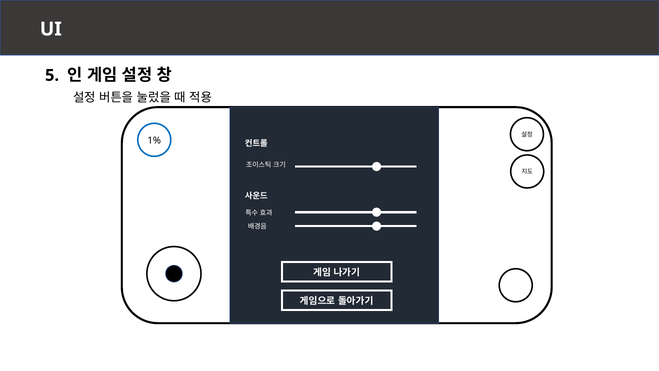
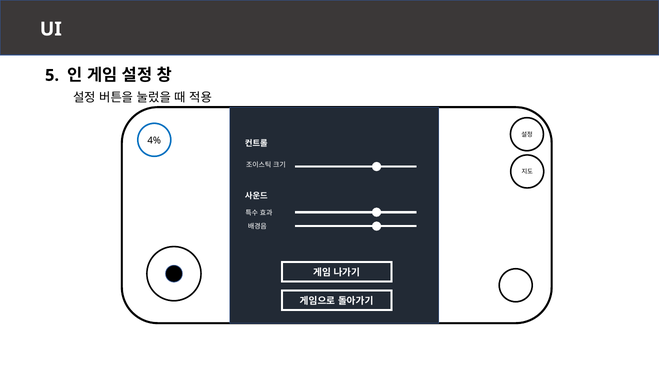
1%: 1% -> 4% (154, 140)
